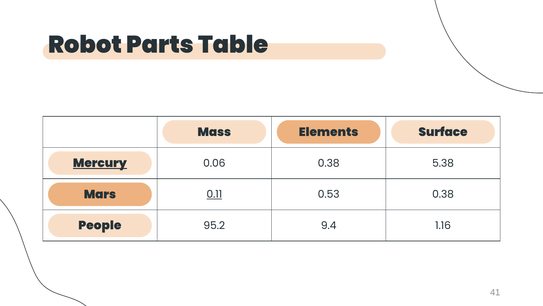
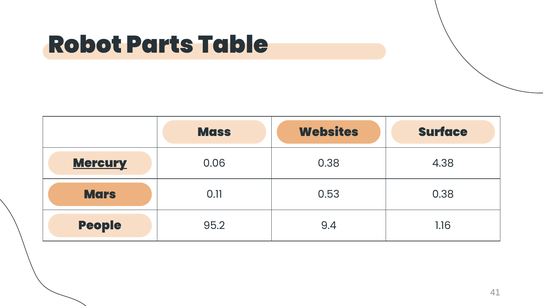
Elements: Elements -> Websites (329, 132)
5.38: 5.38 -> 4.38 (443, 163)
0.11 underline: present -> none (214, 194)
